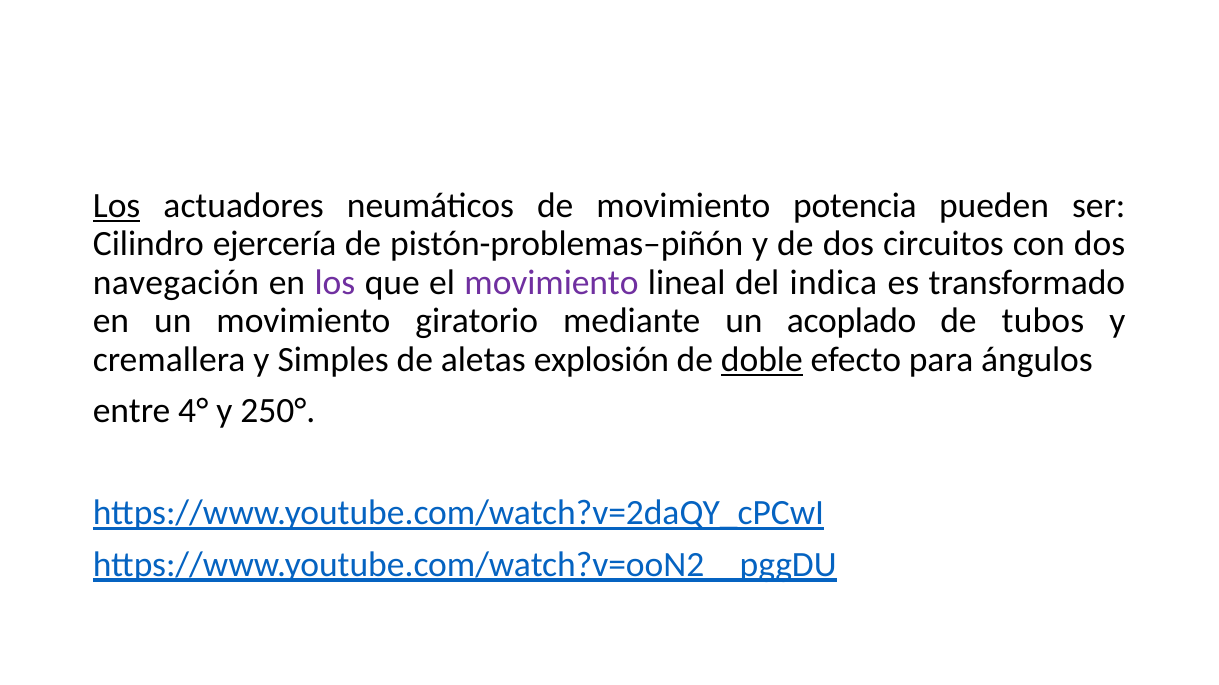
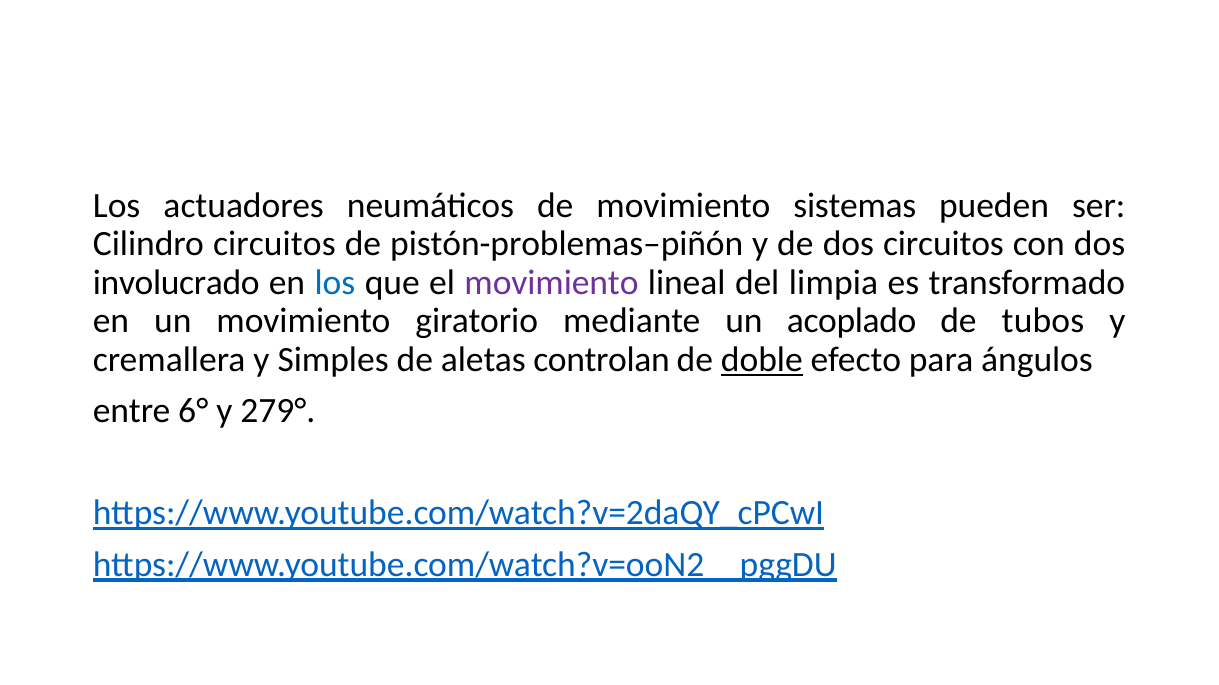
Los underline: present -> none (117, 206)
potencia: potencia -> sistemas (855, 206)
Cilindro ejercería: ejercería -> circuitos (274, 245)
navegación: navegación -> involucrado (176, 283)
los colour: purple -> blue (335, 283)
indica: indica -> limpia (834, 283)
explosión: explosión -> controlan (601, 360)
4°: 4° -> 6° (193, 411)
250°: 250° -> 279° (278, 411)
